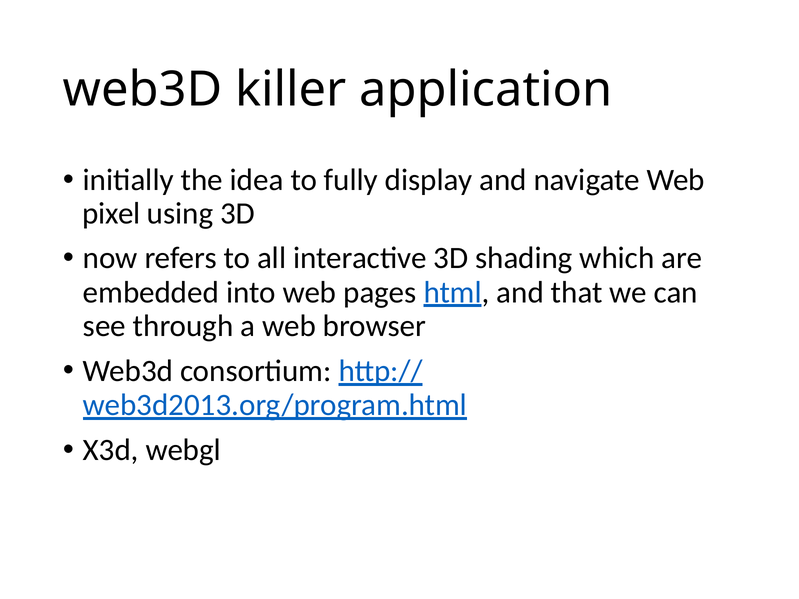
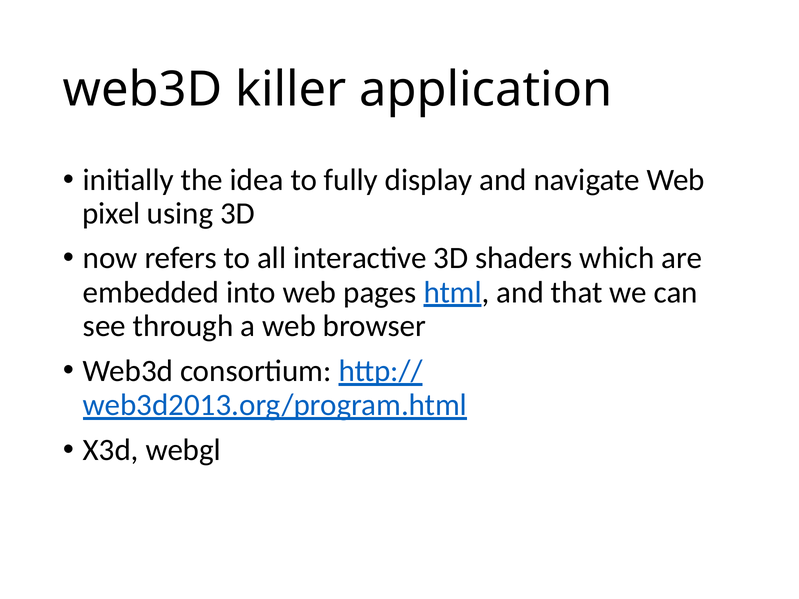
shading: shading -> shaders (524, 258)
